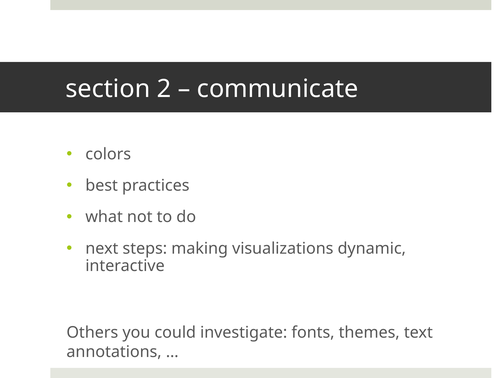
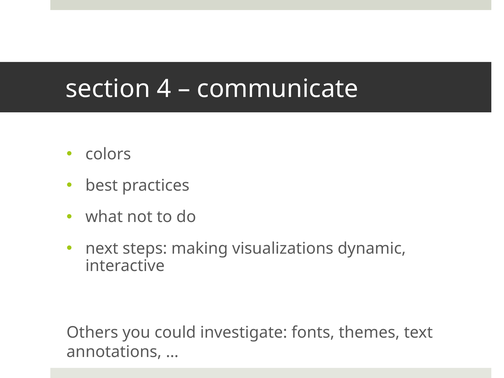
2: 2 -> 4 (164, 89)
